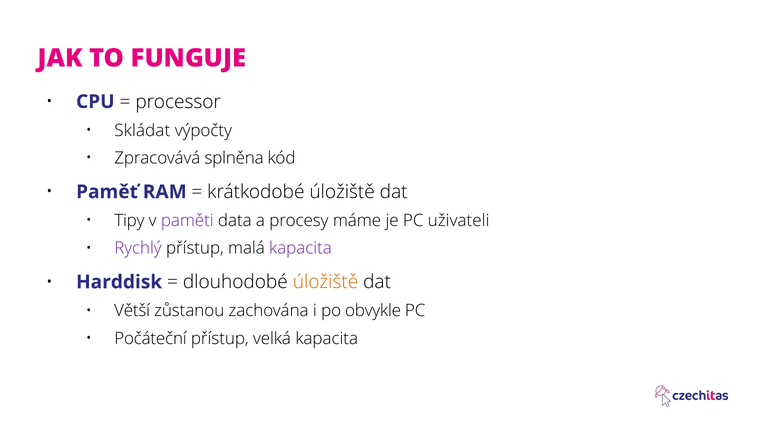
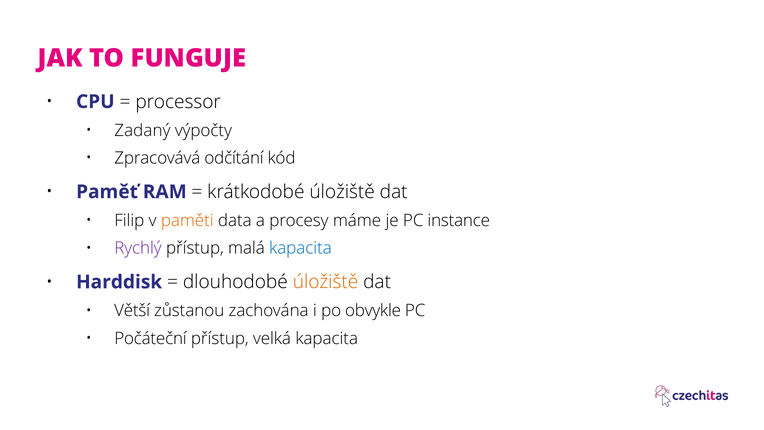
Skládat: Skládat -> Zadaný (142, 130)
splněna: splněna -> odčítání (234, 158)
Tipy: Tipy -> Filip (129, 221)
paměti colour: purple -> orange (187, 221)
uživateli: uživateli -> instance (459, 221)
kapacita colour: purple -> blue (300, 248)
